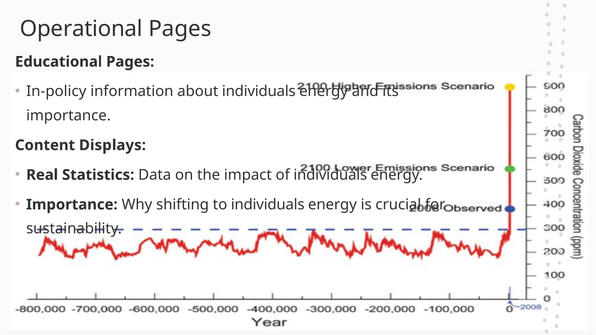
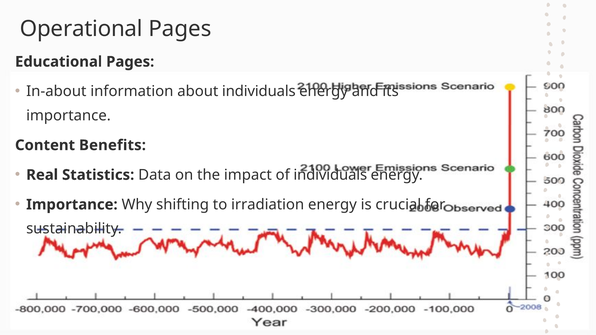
In-policy: In-policy -> In-about (56, 91)
Displays: Displays -> Benefits (112, 145)
to individuals: individuals -> irradiation (268, 205)
